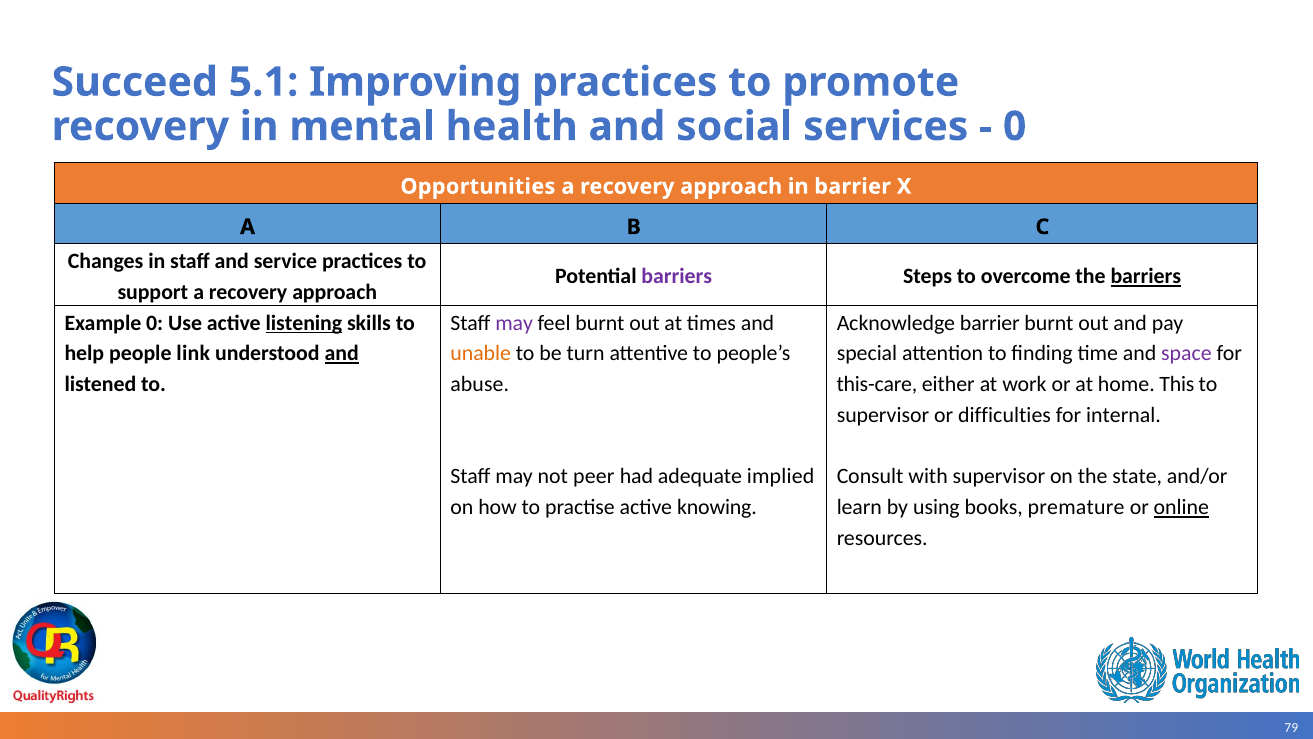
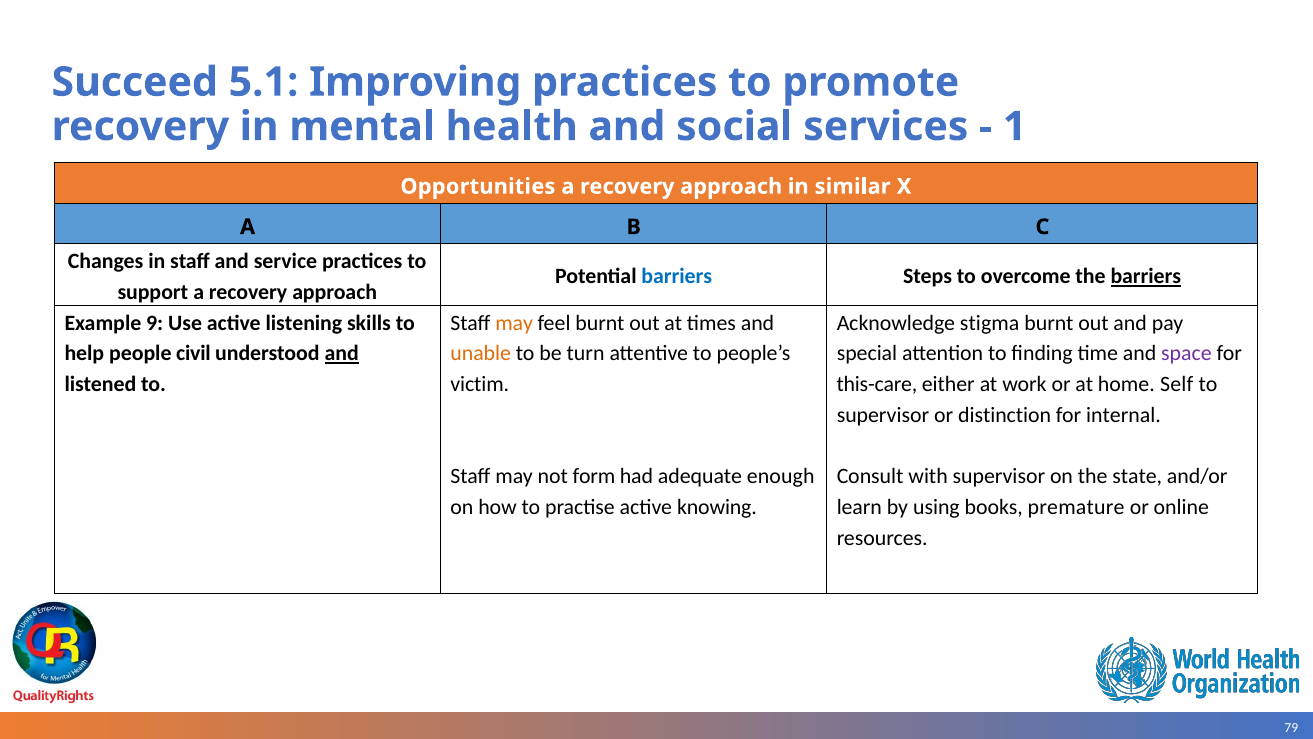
0: 0 -> 1 (1015, 126)
in barrier: barrier -> similar (853, 186)
barriers colour: purple -> blue (677, 277)
Example 0: 0 -> 9 (155, 323)
listening underline: present -> none (304, 323)
may colour: purple -> orange (514, 323)
Acknowledge barrier: barrier -> stigma (990, 323)
link: link -> civil (193, 353)
abuse: abuse -> victim (480, 384)
This: This -> Self (1177, 384)
difficulties: difficulties -> distinction (1005, 415)
peer: peer -> form (594, 476)
implied: implied -> enough (781, 476)
online underline: present -> none (1181, 507)
